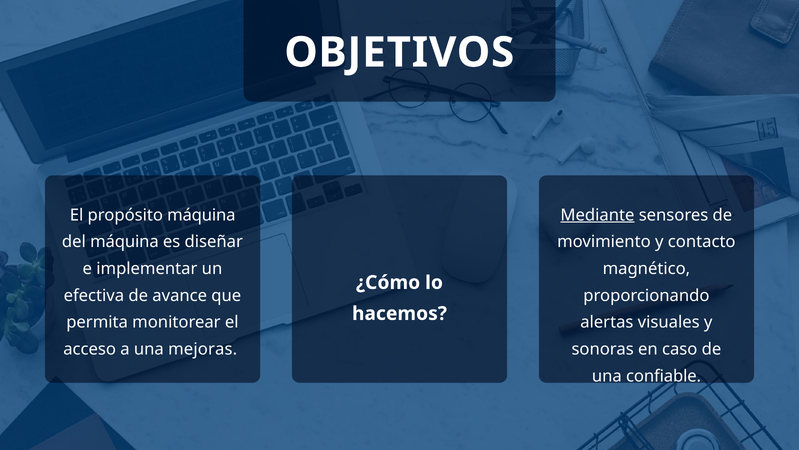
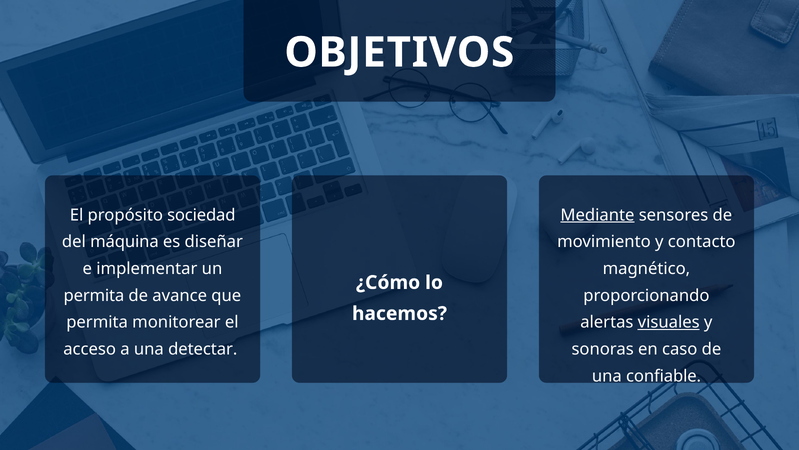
propósito máquina: máquina -> sociedad (201, 215)
efectiva: efectiva -> permita (94, 295)
visuales underline: none -> present (669, 322)
mejoras: mejoras -> detectar (203, 349)
